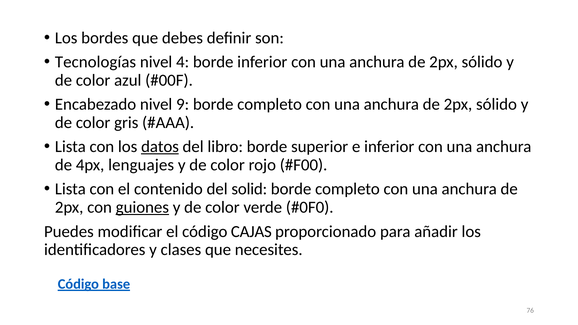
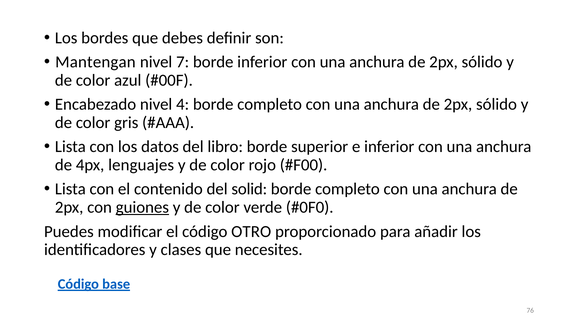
Tecnologías: Tecnologías -> Mantengan (95, 62)
4: 4 -> 7 (183, 62)
9: 9 -> 4 (183, 104)
datos underline: present -> none (160, 147)
CAJAS: CAJAS -> OTRO (251, 232)
